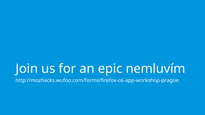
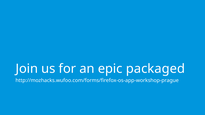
nemluvím: nemluvím -> packaged (155, 69)
